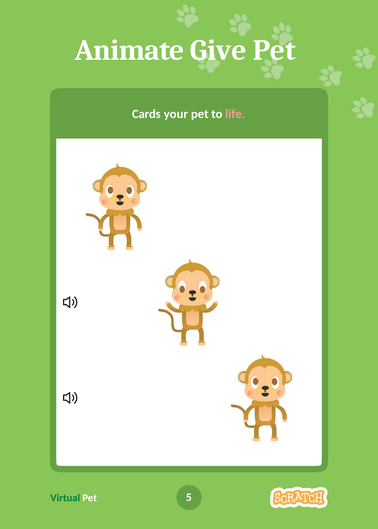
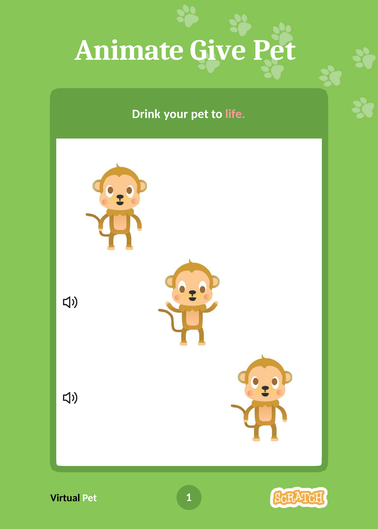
Cards: Cards -> Drink (146, 114)
Virtual colour: green -> black (65, 498)
5: 5 -> 1 (189, 498)
